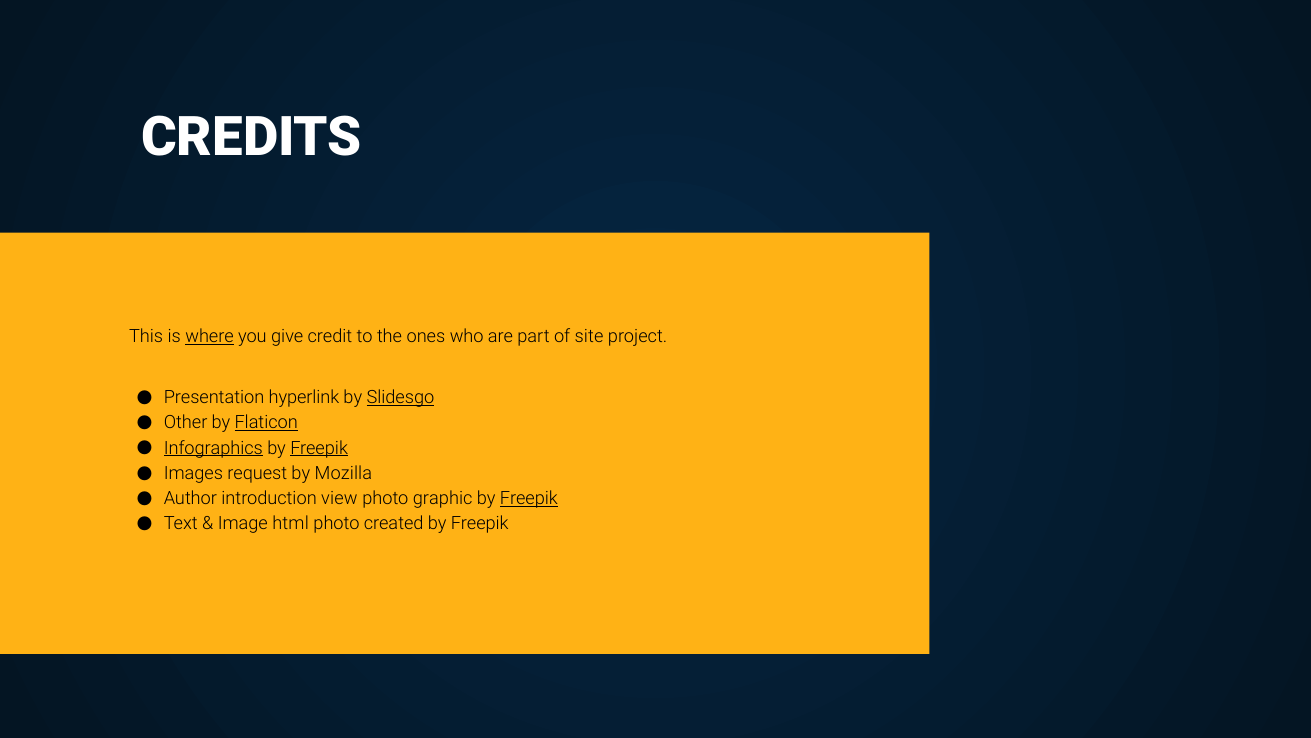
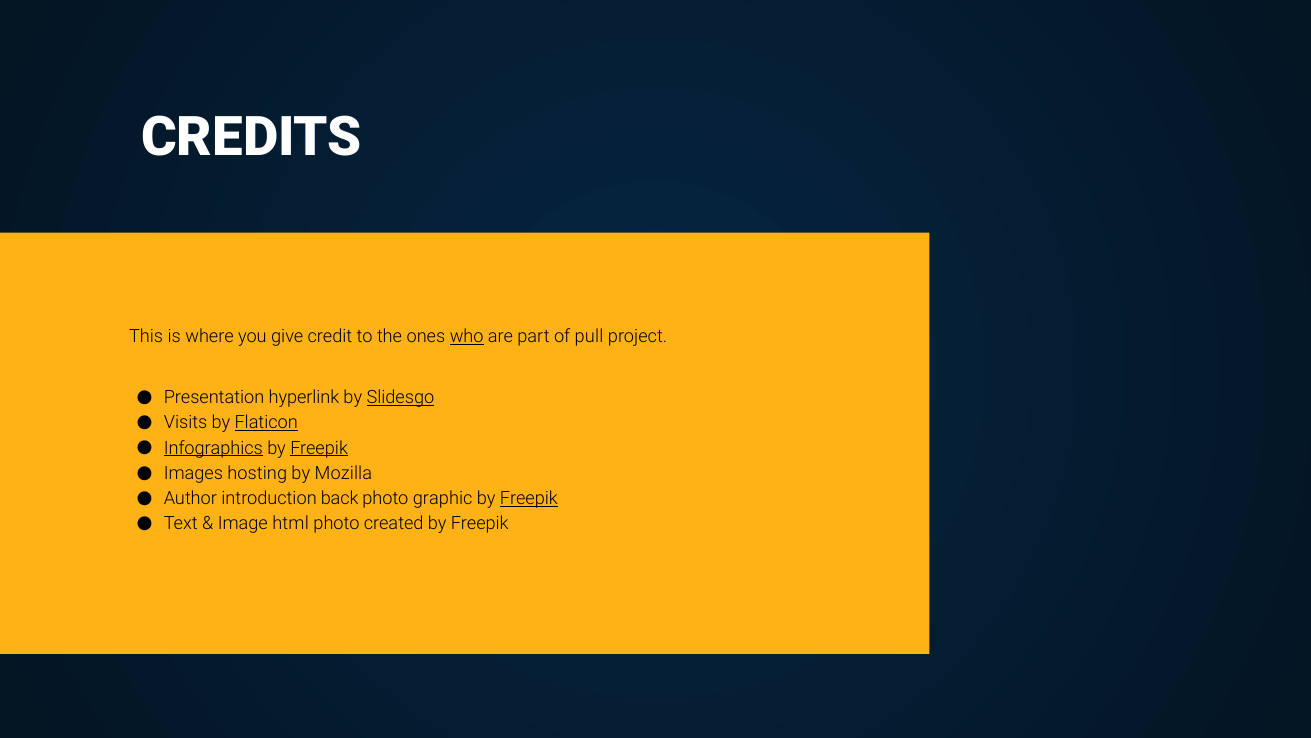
where underline: present -> none (210, 336)
who underline: none -> present (467, 336)
site: site -> pull (589, 336)
Other: Other -> Visits (186, 423)
request: request -> hosting (257, 473)
view: view -> back (340, 498)
